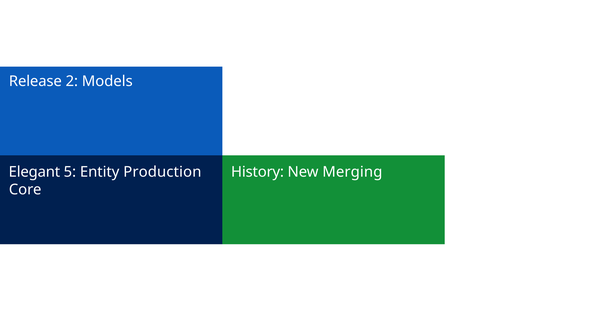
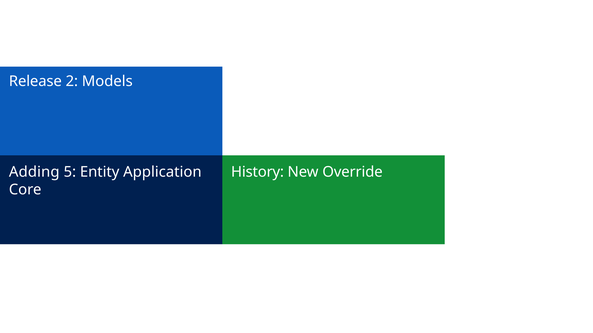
Elegant: Elegant -> Adding (34, 172)
Production: Production -> Application (162, 172)
Merging: Merging -> Override (352, 172)
